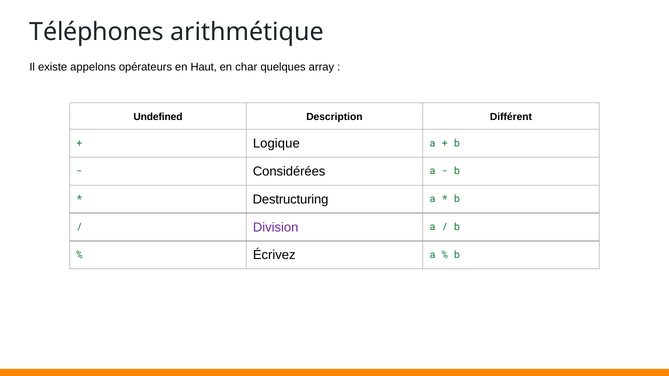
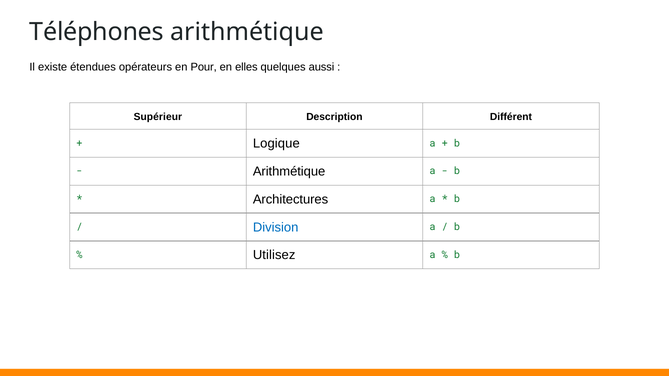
appelons: appelons -> étendues (93, 67)
Haut: Haut -> Pour (204, 67)
char: char -> elles (246, 67)
array: array -> aussi (321, 67)
Undefined: Undefined -> Supérieur (158, 117)
Considérées: Considérées -> Arithmétique (289, 171)
Destructuring: Destructuring -> Architectures (291, 199)
Division colour: purple -> blue (276, 227)
Écrivez: Écrivez -> Utilisez (274, 255)
